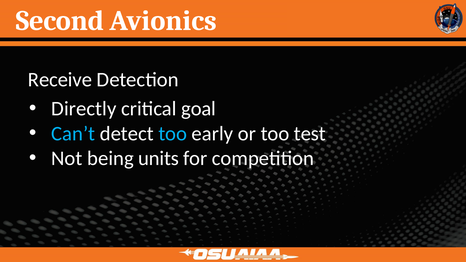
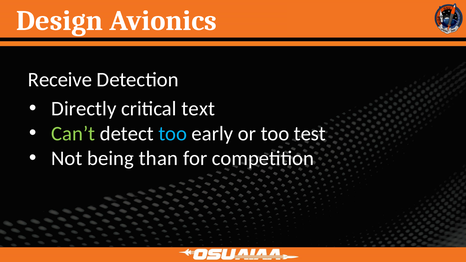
Second: Second -> Design (60, 21)
goal: goal -> text (198, 109)
Can’t colour: light blue -> light green (73, 134)
units: units -> than (158, 158)
